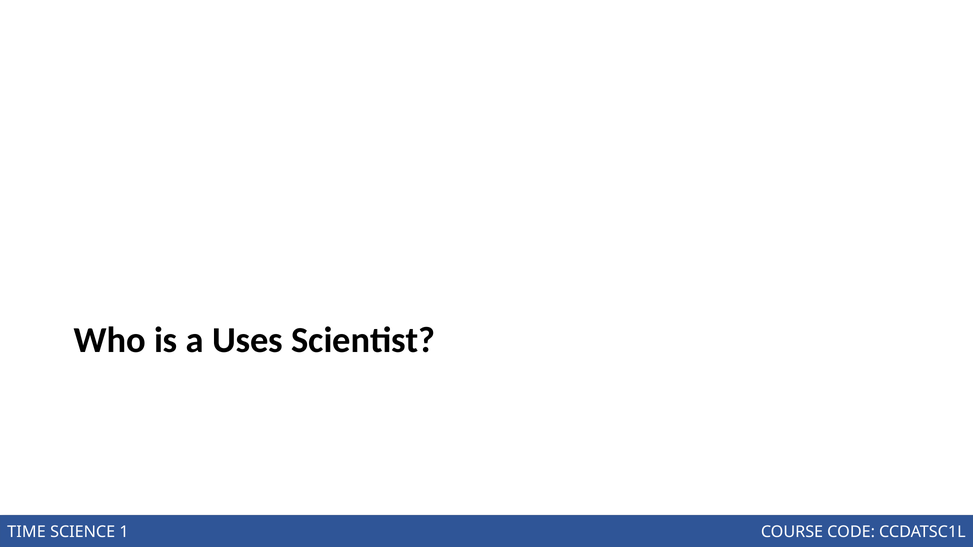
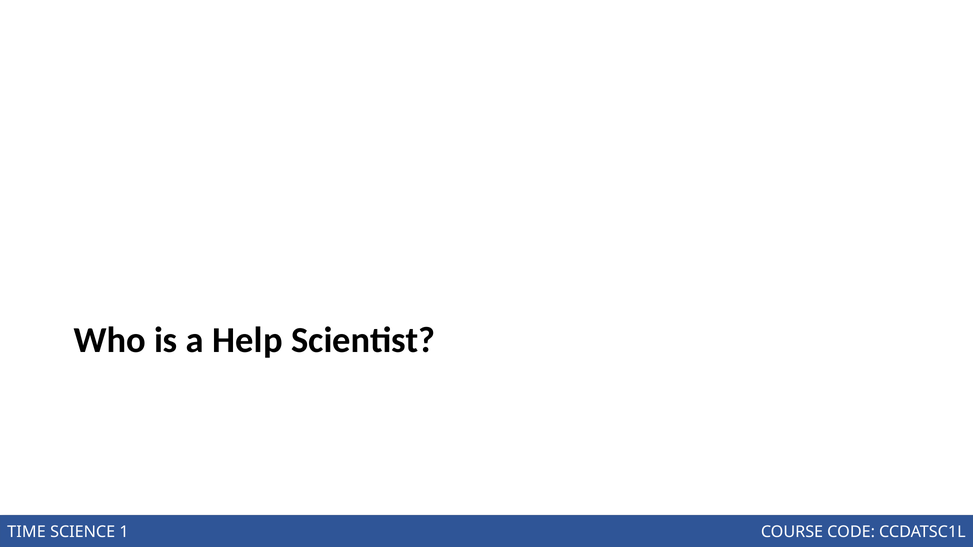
Uses: Uses -> Help (247, 340)
